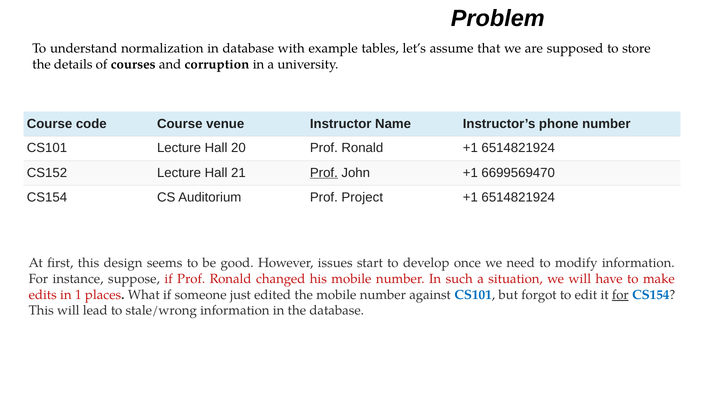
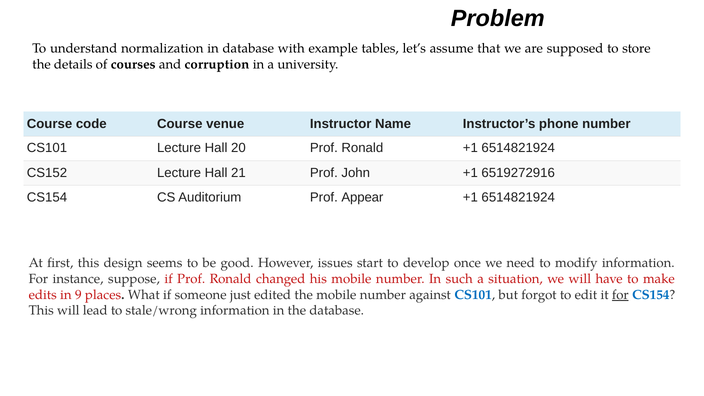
Prof underline: present -> none (324, 173)
6699569470: 6699569470 -> 6519272916 (518, 173)
Project: Project -> Appear (362, 197)
1: 1 -> 9 (78, 295)
